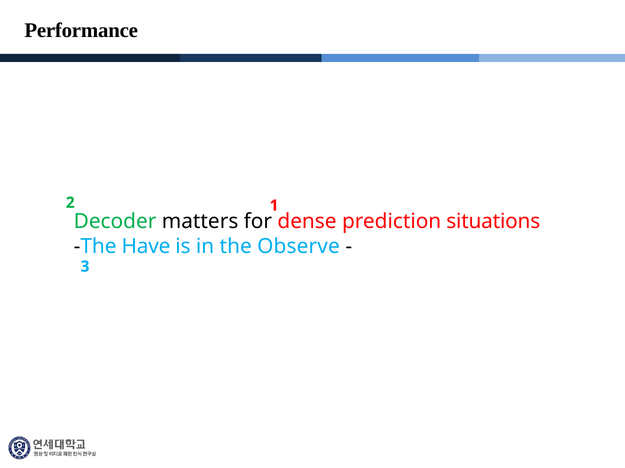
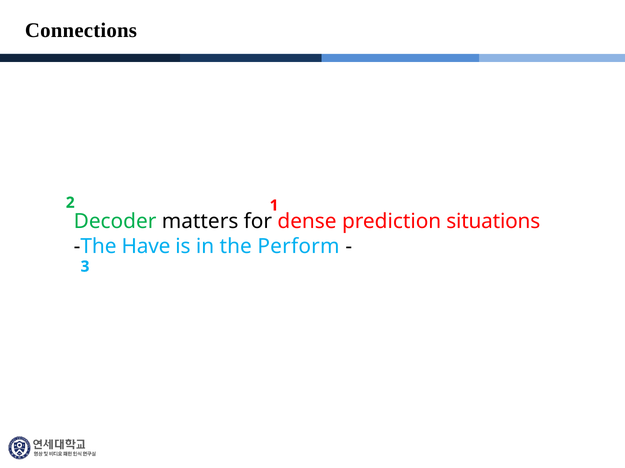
Performance: Performance -> Connections (81, 30)
Observe: Observe -> Perform (298, 247)
